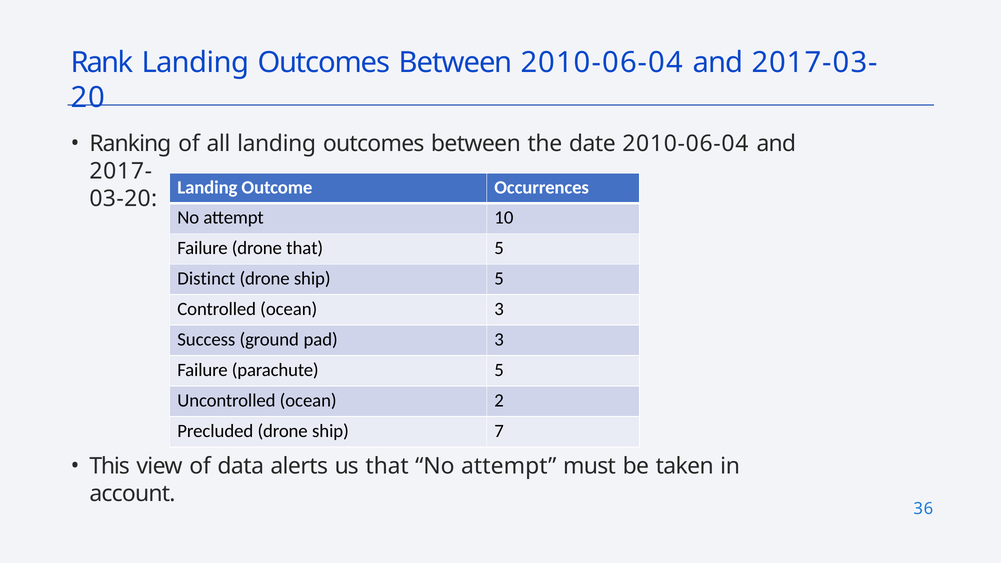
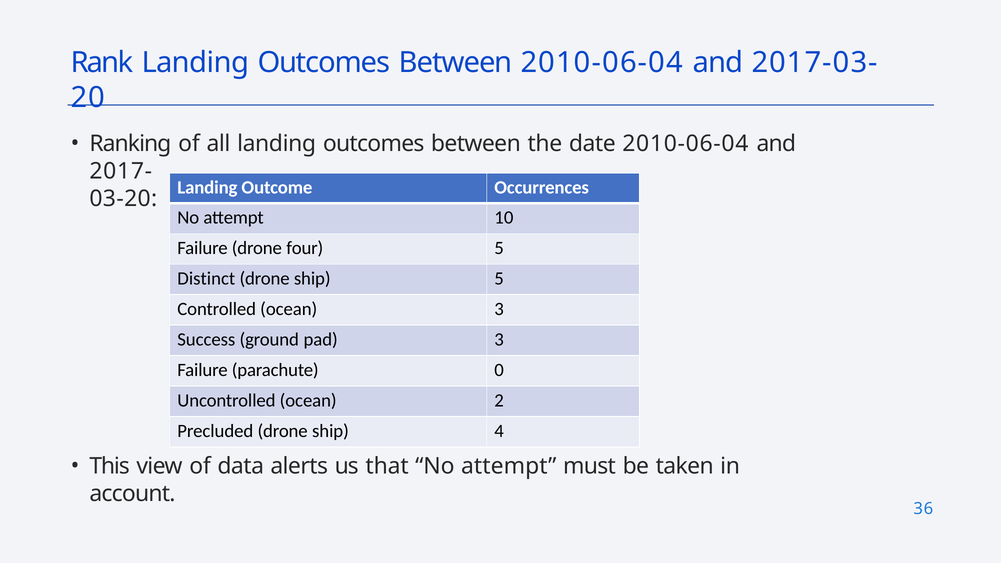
drone that: that -> four (305, 248)
parachute 5: 5 -> 0 (499, 370)
7: 7 -> 4 (499, 431)
